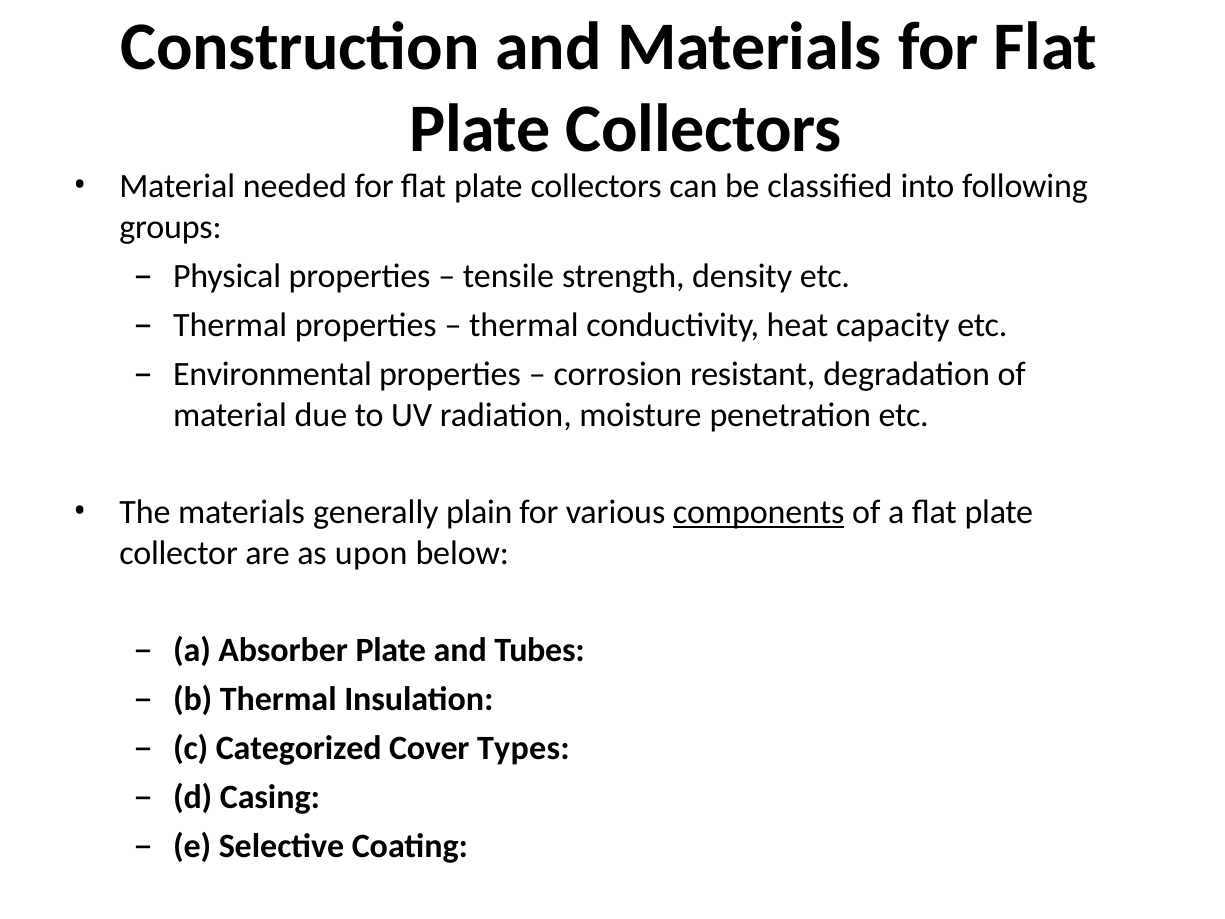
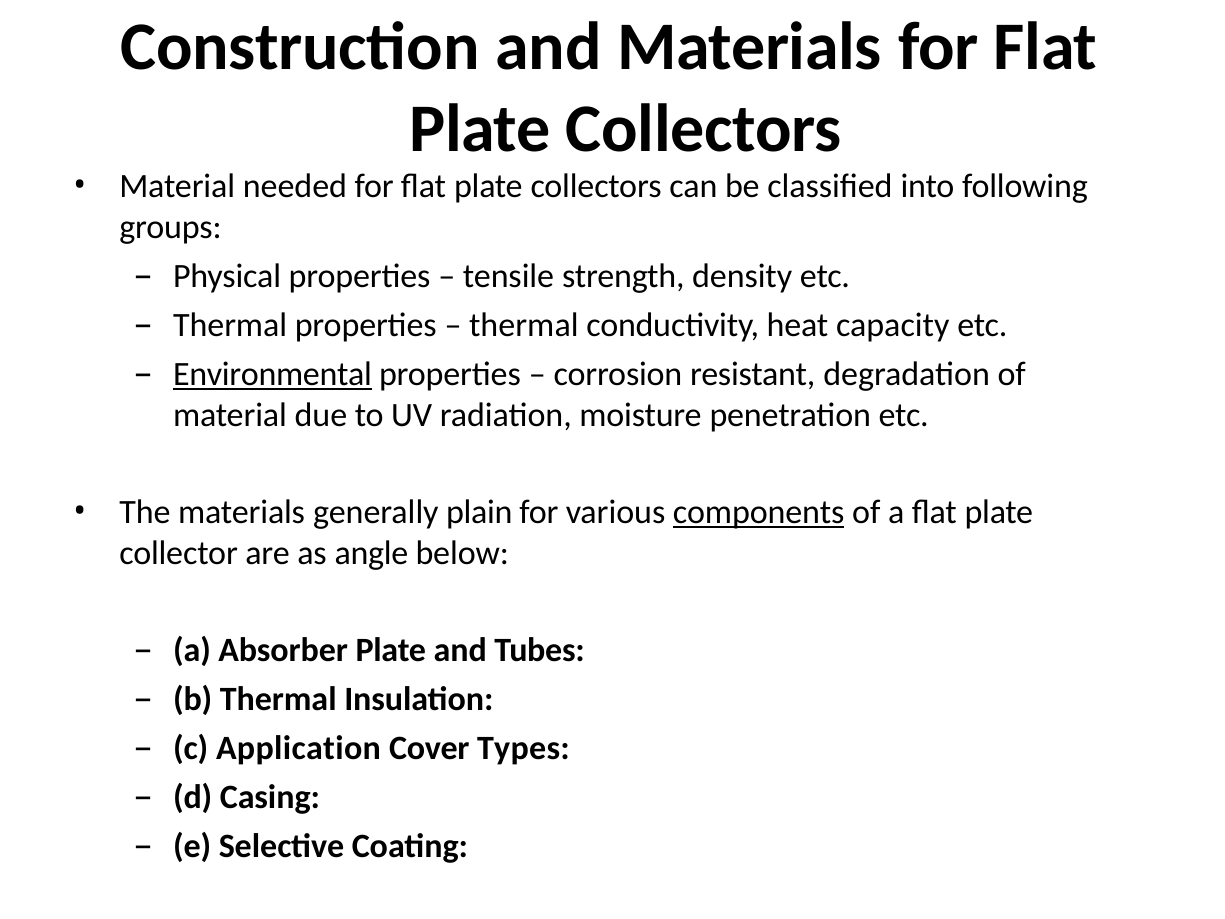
Environmental underline: none -> present (273, 374)
upon: upon -> angle (371, 553)
Categorized: Categorized -> Application (298, 748)
